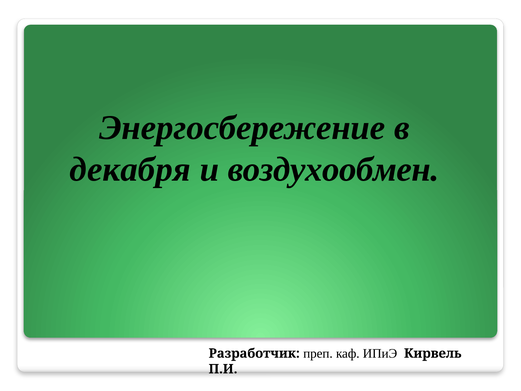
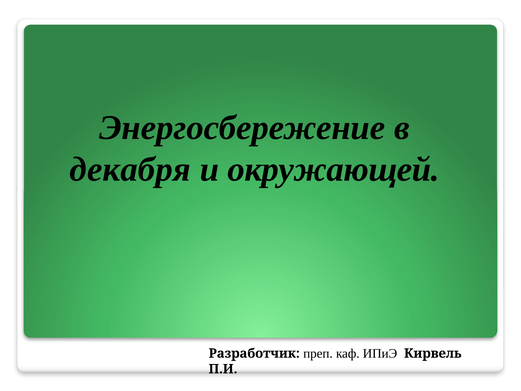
воздухообмен: воздухообмен -> окружающей (334, 169)
